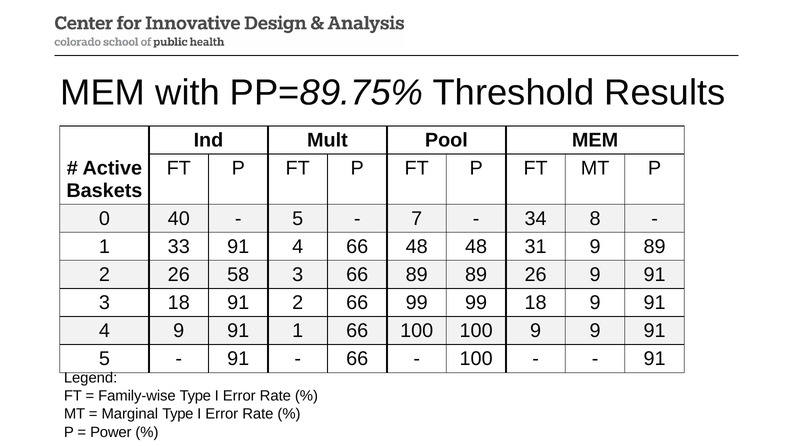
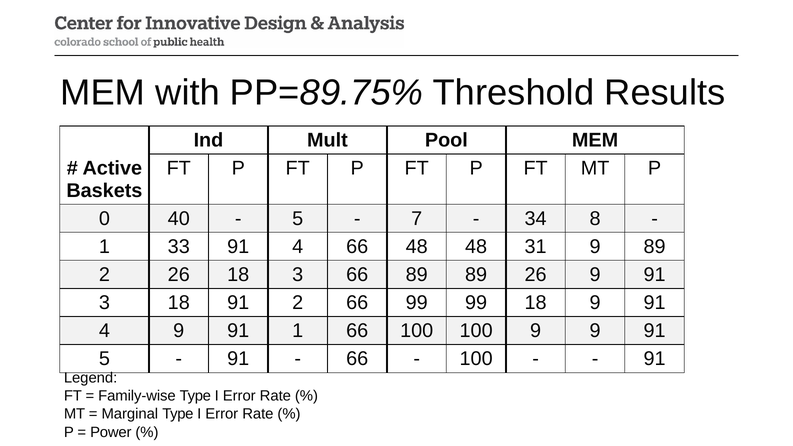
26 58: 58 -> 18 (238, 275)
